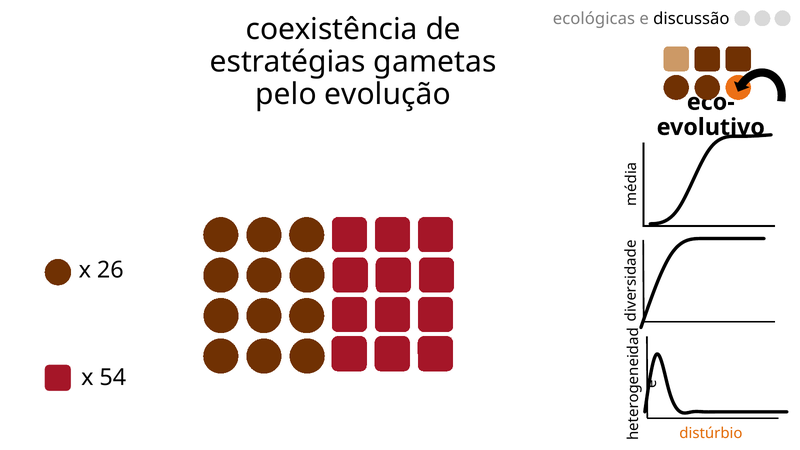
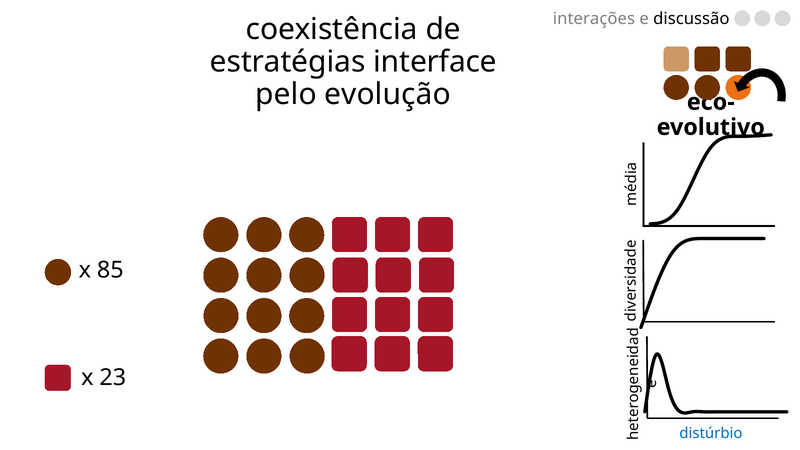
ecológicas: ecológicas -> interações (594, 19)
gametas: gametas -> interface (435, 62)
26: 26 -> 85 (110, 270)
54: 54 -> 23 (113, 378)
distúrbio colour: orange -> blue (711, 433)
